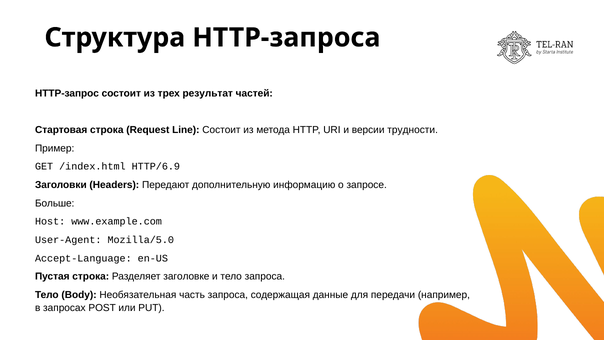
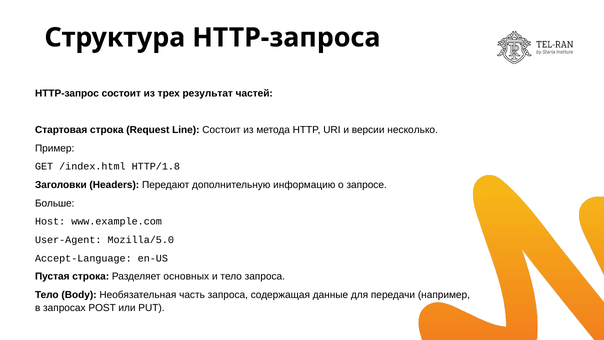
трудности: трудности -> несколько (413, 130)
HTTP/6.9: HTTP/6.9 -> HTTP/1.8 (156, 166)
заголовке: заголовке -> основных (186, 276)
